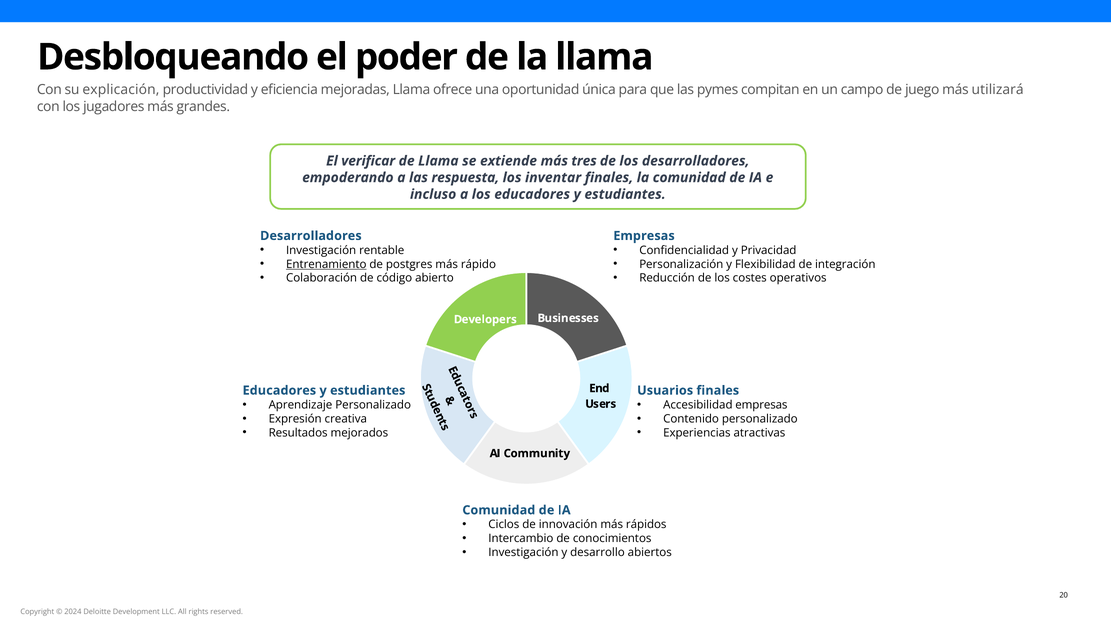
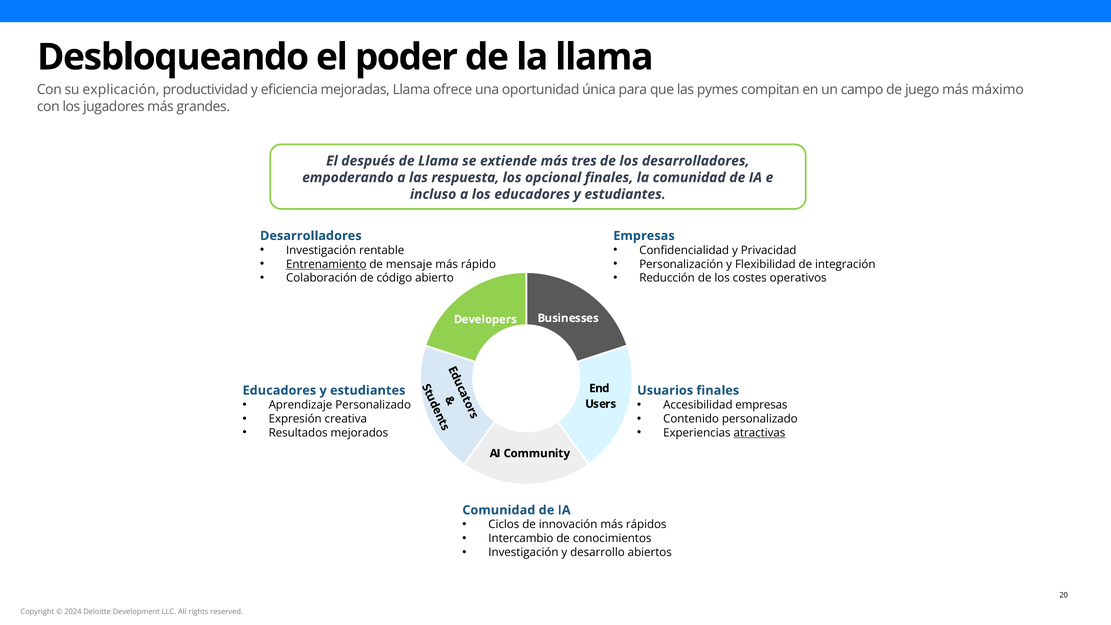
utilizará: utilizará -> máximo (998, 90)
verificar: verificar -> después (368, 161)
inventar: inventar -> opcional (553, 178)
postgres: postgres -> mensaje (409, 264)
atractivas underline: none -> present (759, 433)
